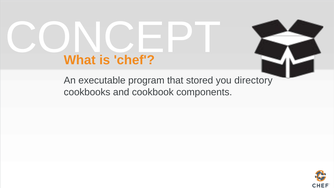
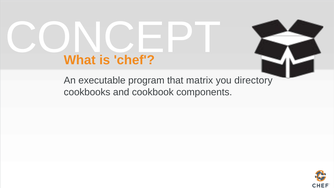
stored: stored -> matrix (200, 80)
